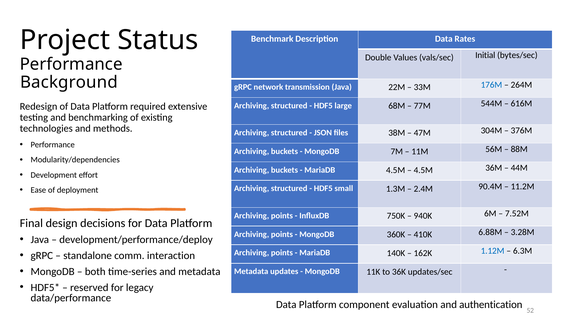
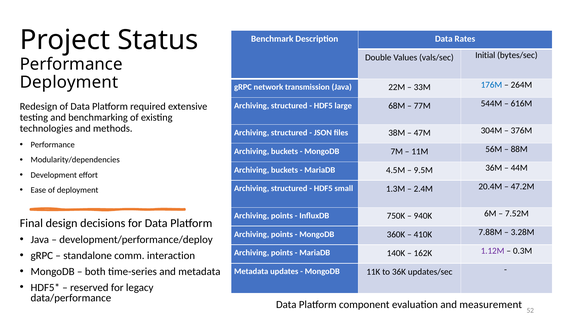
Background: Background -> Deployment (69, 82)
4.5M: 4.5M -> 9.5M (423, 170)
90.4M: 90.4M -> 20.4M (490, 187)
11.2M: 11.2M -> 47.2M (523, 187)
6.88M: 6.88M -> 7.88M (490, 232)
1.12M colour: blue -> purple (493, 251)
6.3M: 6.3M -> 0.3M (523, 251)
authentication: authentication -> measurement (491, 305)
